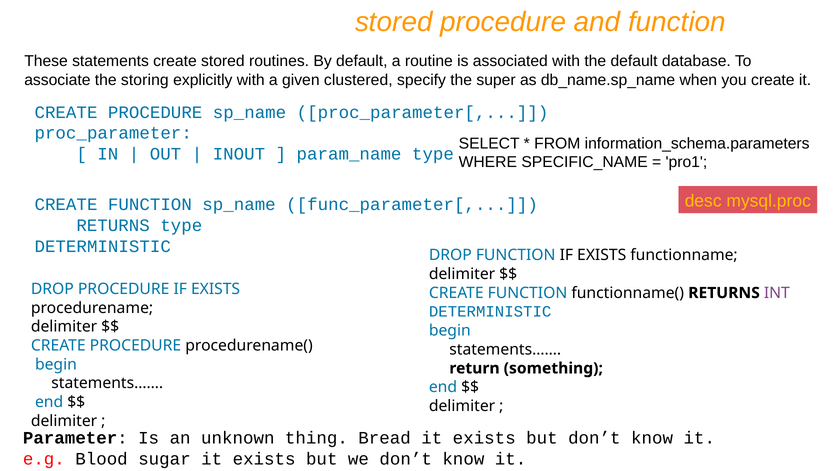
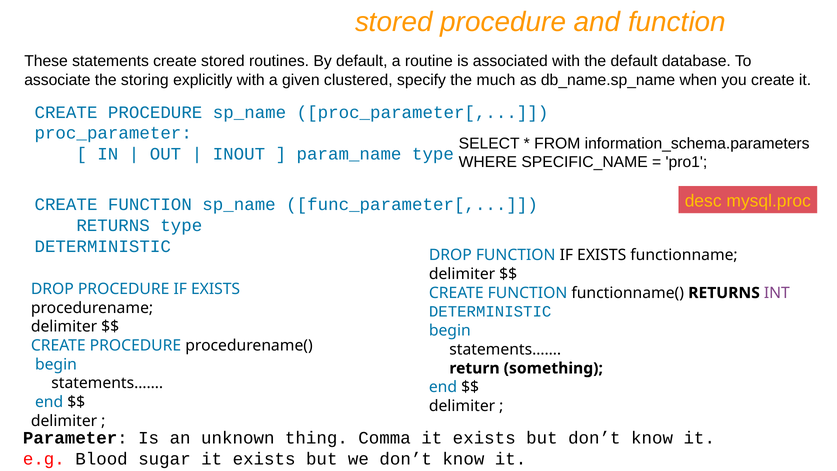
super: super -> much (496, 80)
Bread: Bread -> Comma (385, 438)
